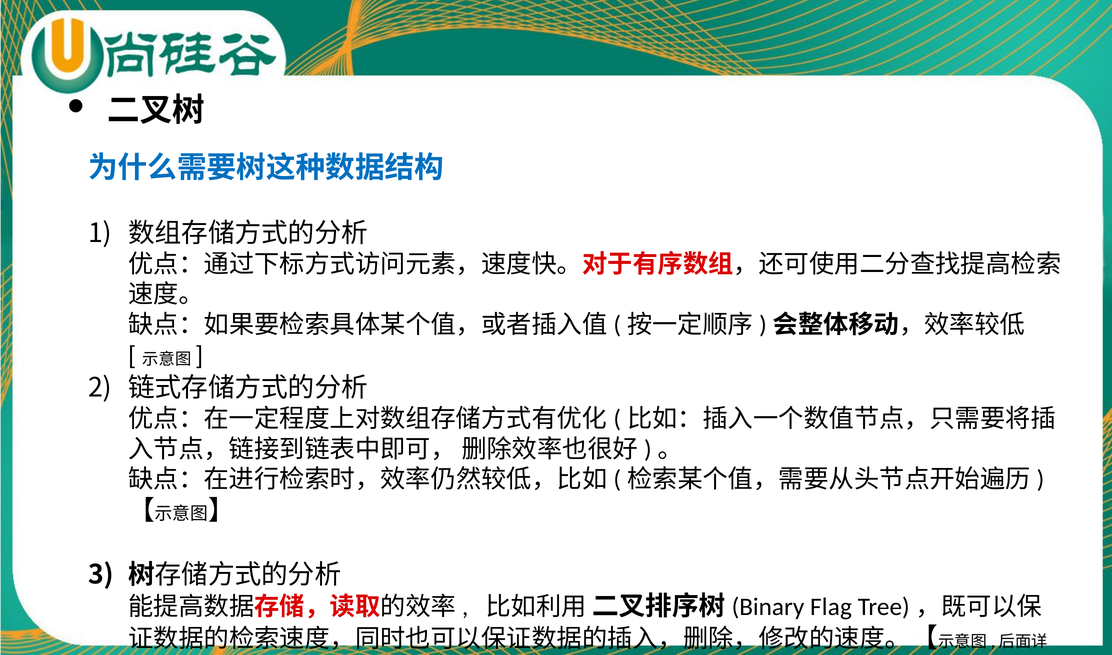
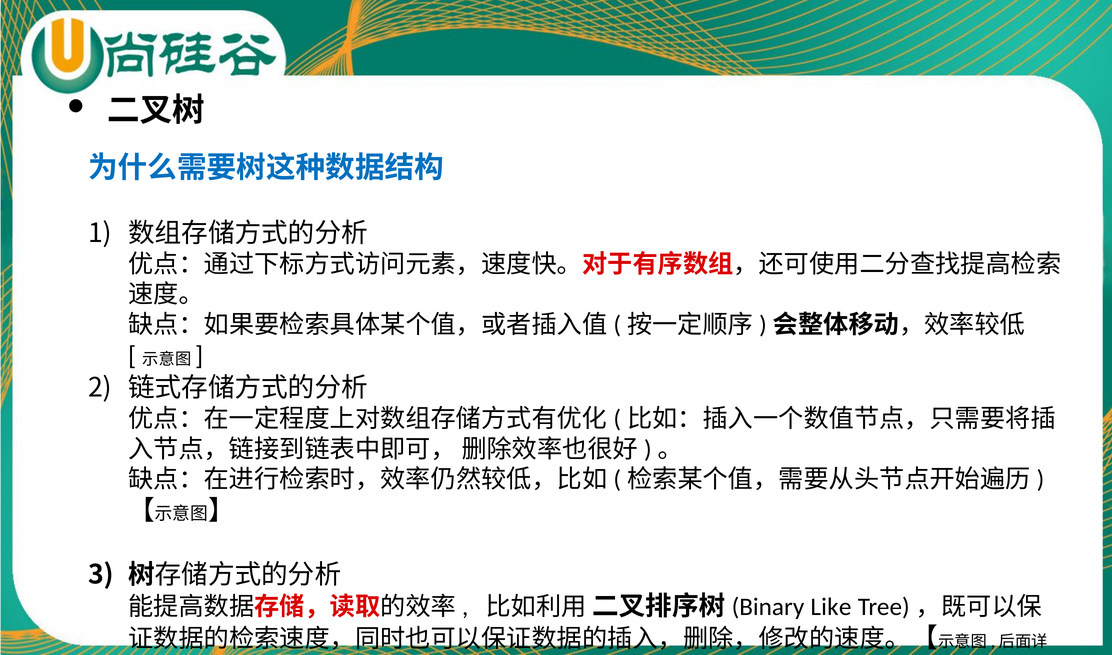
Flag: Flag -> Like (831, 607)
